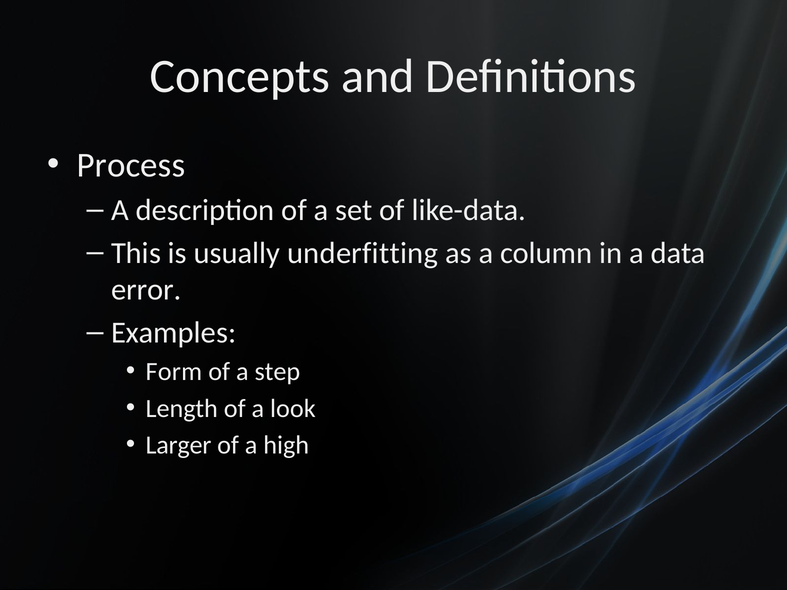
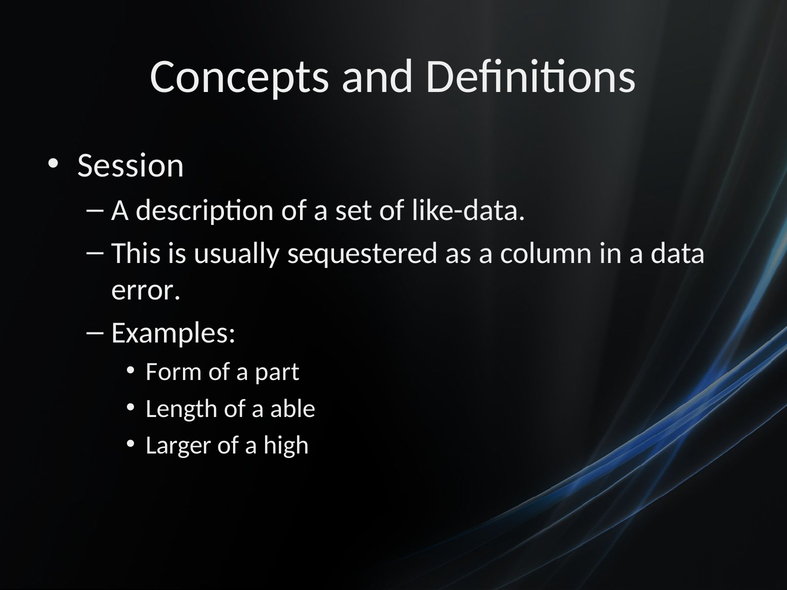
Process: Process -> Session (131, 165)
underfitting: underfitting -> sequestered (363, 253)
step: step -> part (277, 372)
look: look -> able (293, 409)
